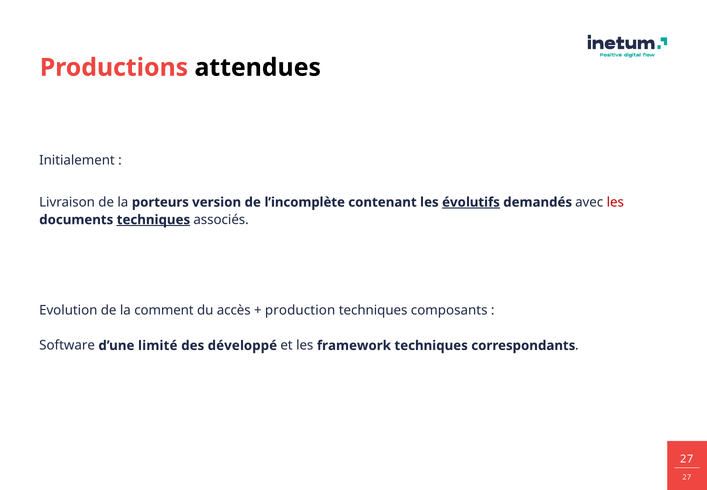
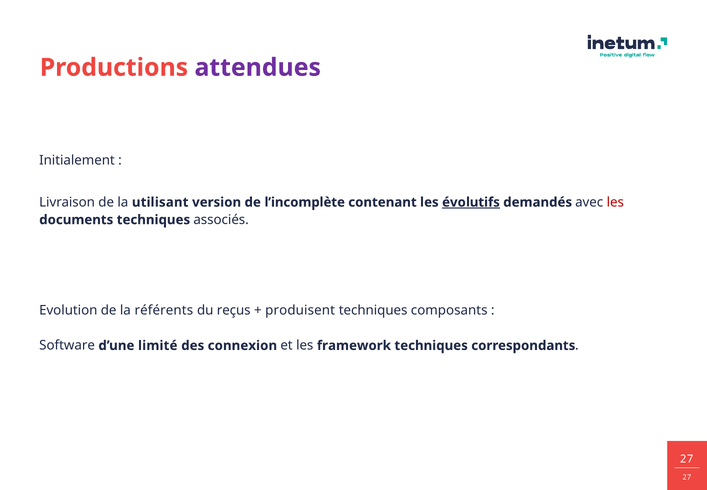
attendues colour: black -> purple (258, 67)
porteurs: porteurs -> utilisant (160, 202)
techniques underline: present -> none (153, 220)
comment: comment -> référents (164, 310)
accès: accès -> reçus (234, 310)
production: production -> produisent (300, 310)
développé: développé -> connexion (242, 345)
